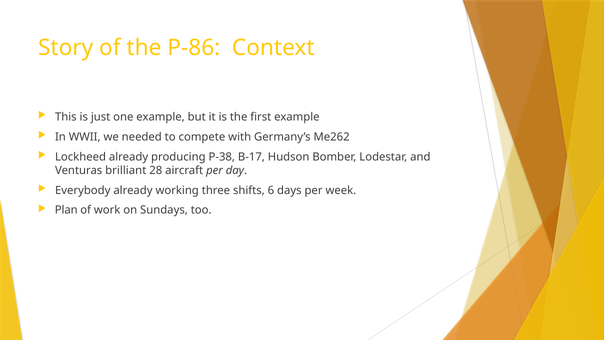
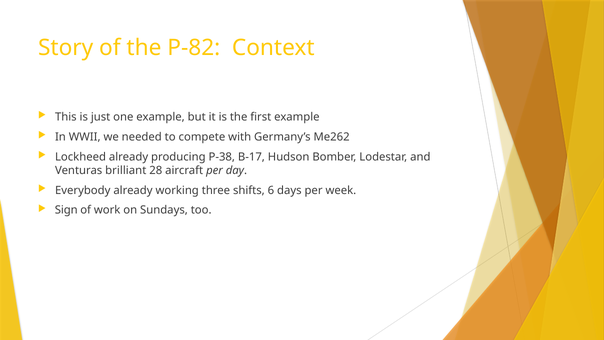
P-86: P-86 -> P-82 (194, 48)
Plan: Plan -> Sign (66, 210)
